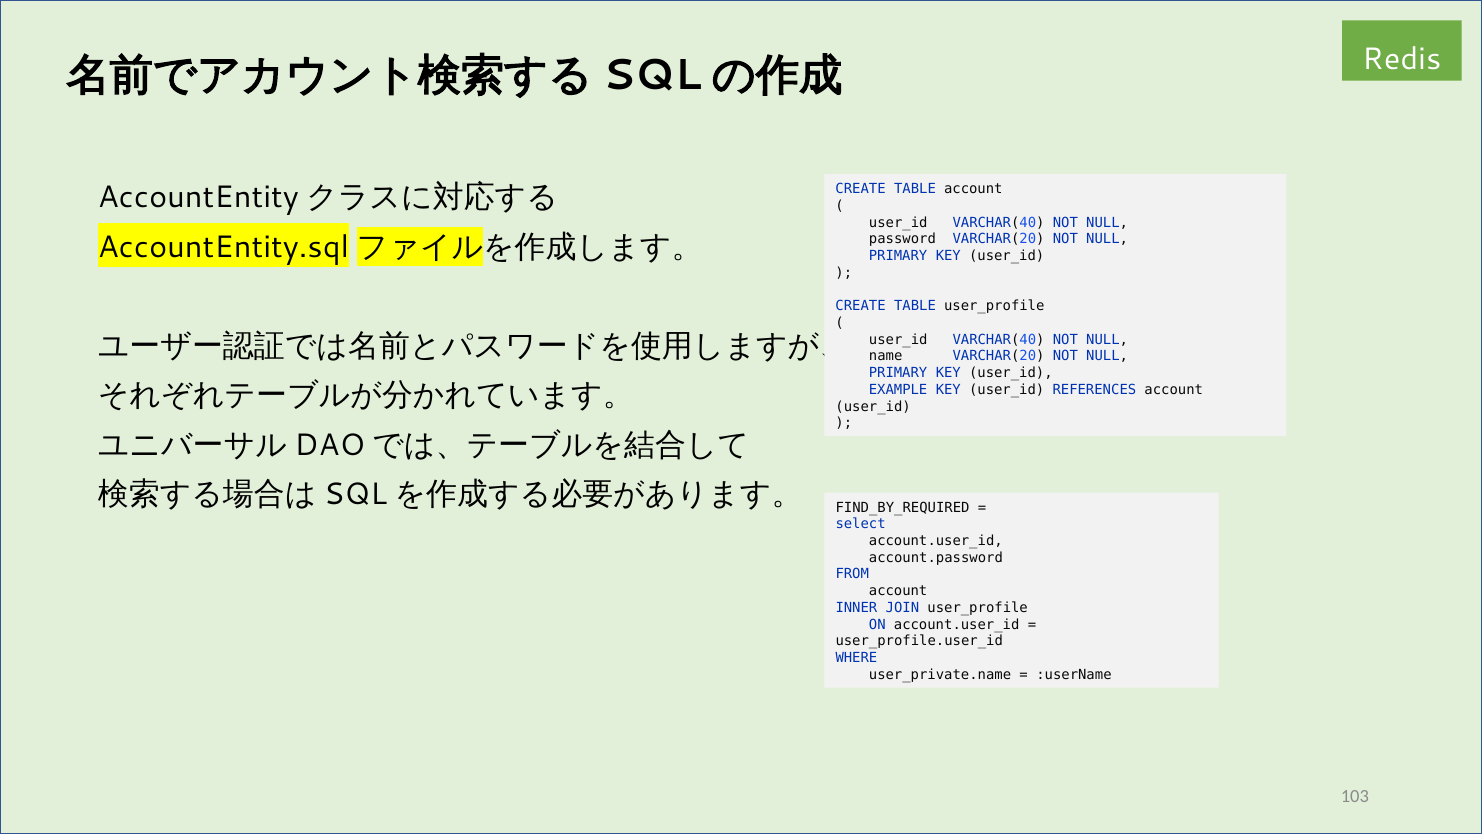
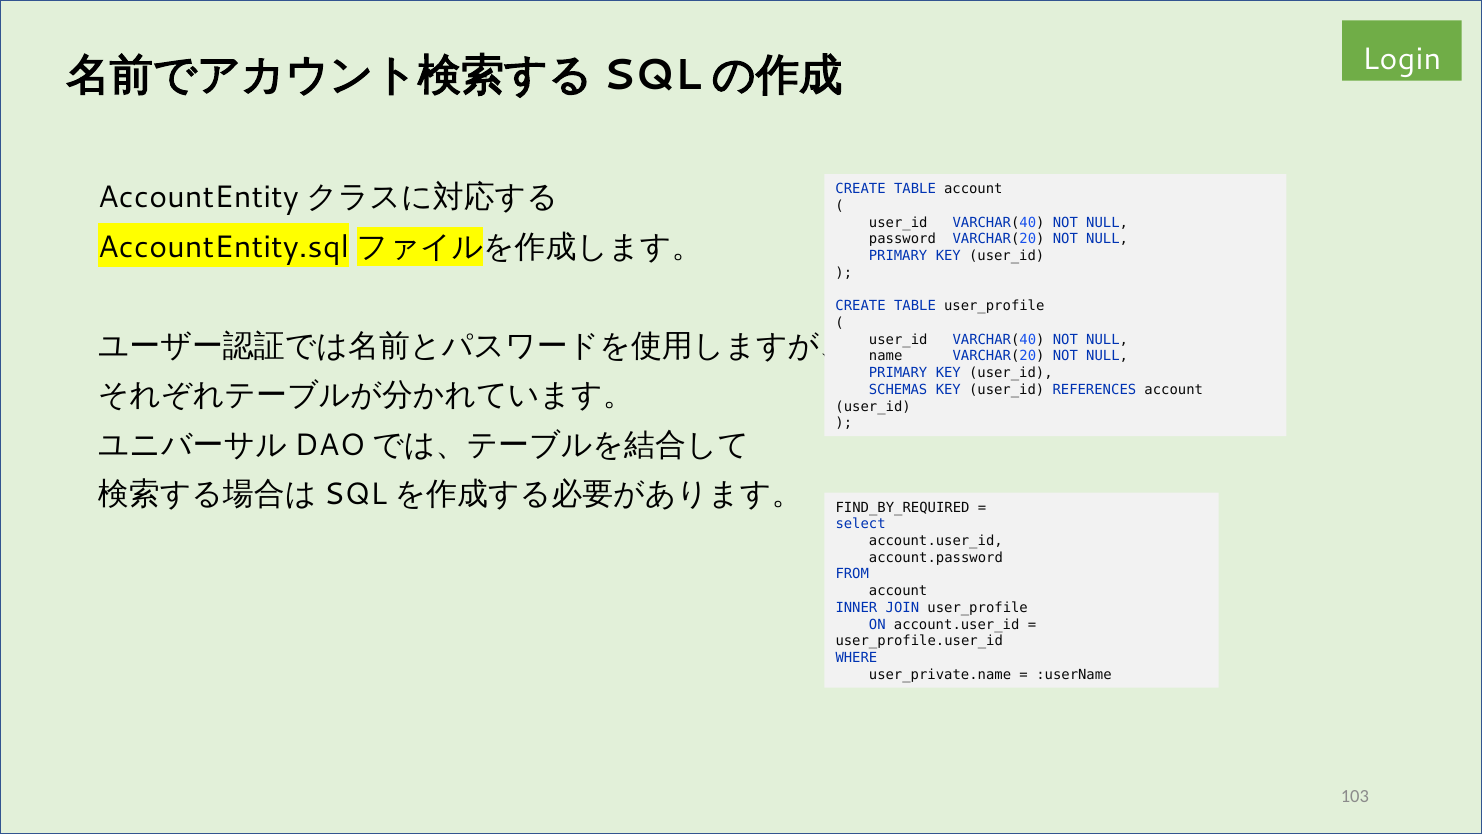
Redis: Redis -> Login (1402, 59)
EXAMPLE: EXAMPLE -> SCHEMAS (898, 390)
